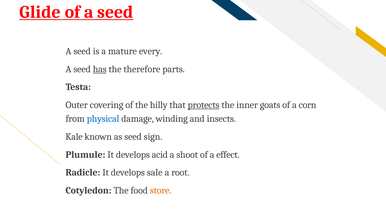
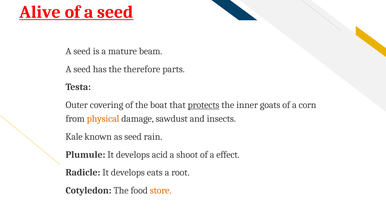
Glide: Glide -> Alive (40, 12)
every: every -> beam (151, 51)
has underline: present -> none (100, 69)
hilly: hilly -> boat (159, 105)
physical colour: blue -> orange (103, 119)
winding: winding -> sawdust (172, 119)
sign: sign -> rain (153, 137)
sale: sale -> eats (155, 173)
